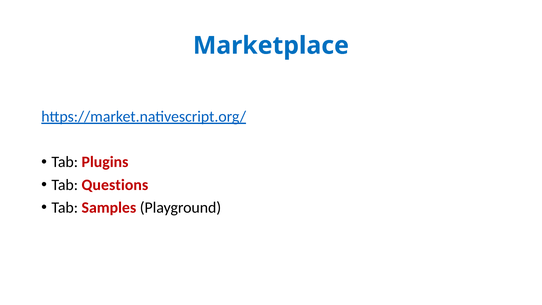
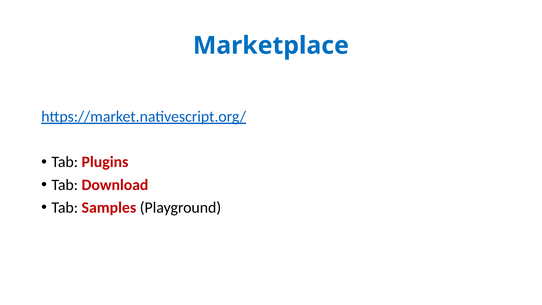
Questions: Questions -> Download (115, 185)
